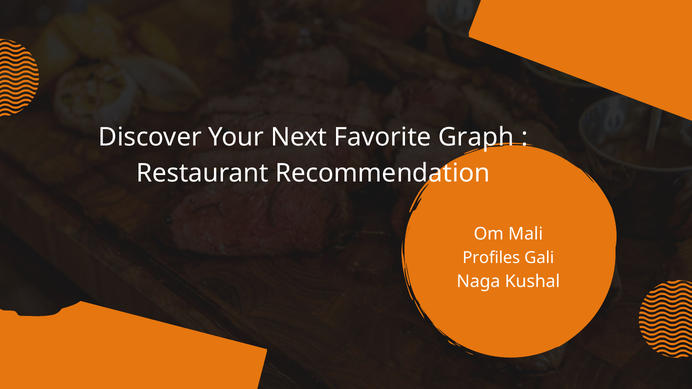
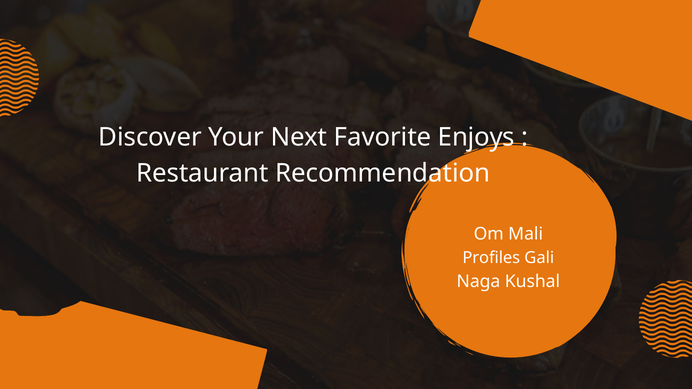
Graph: Graph -> Enjoys (476, 137)
